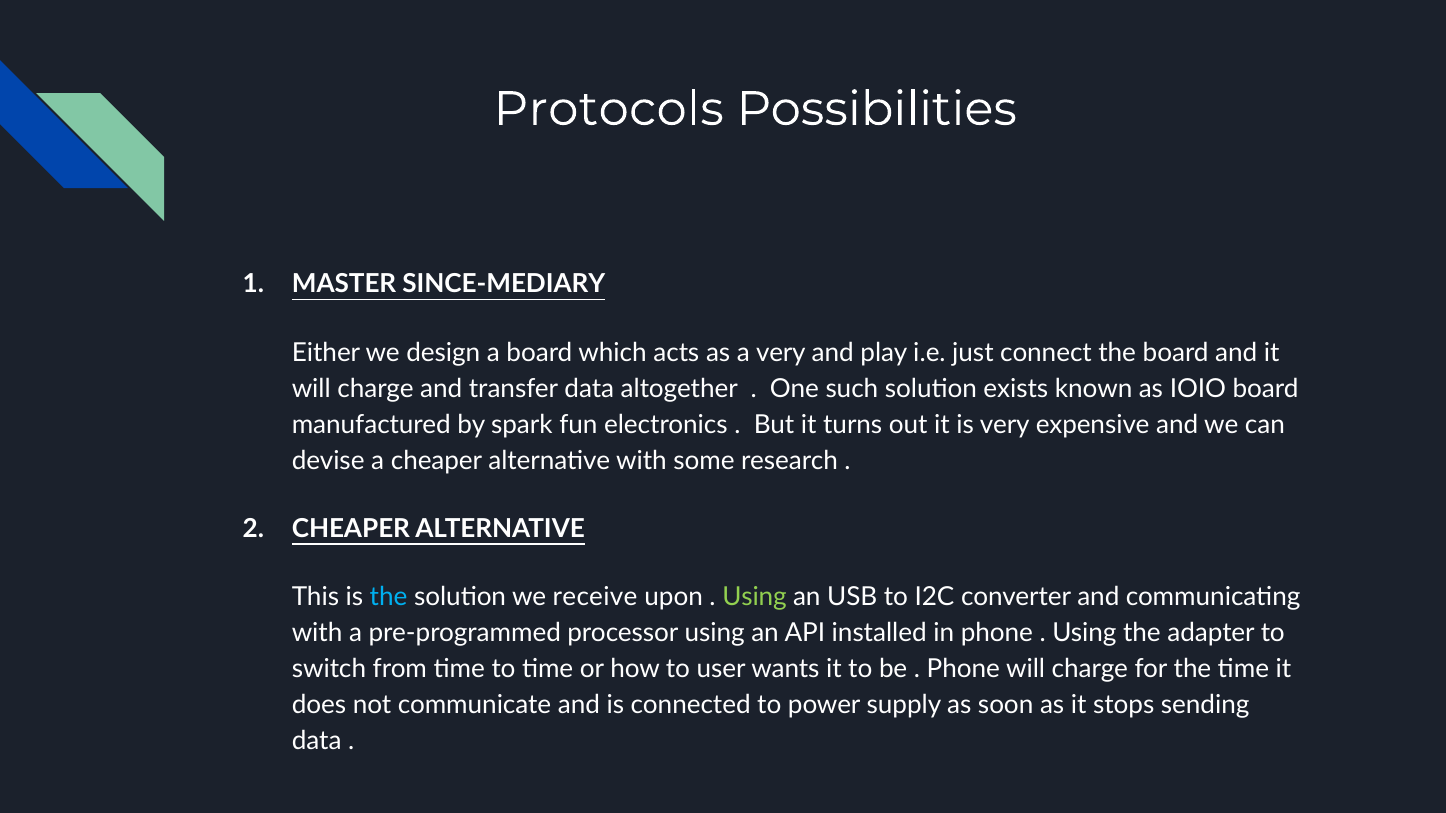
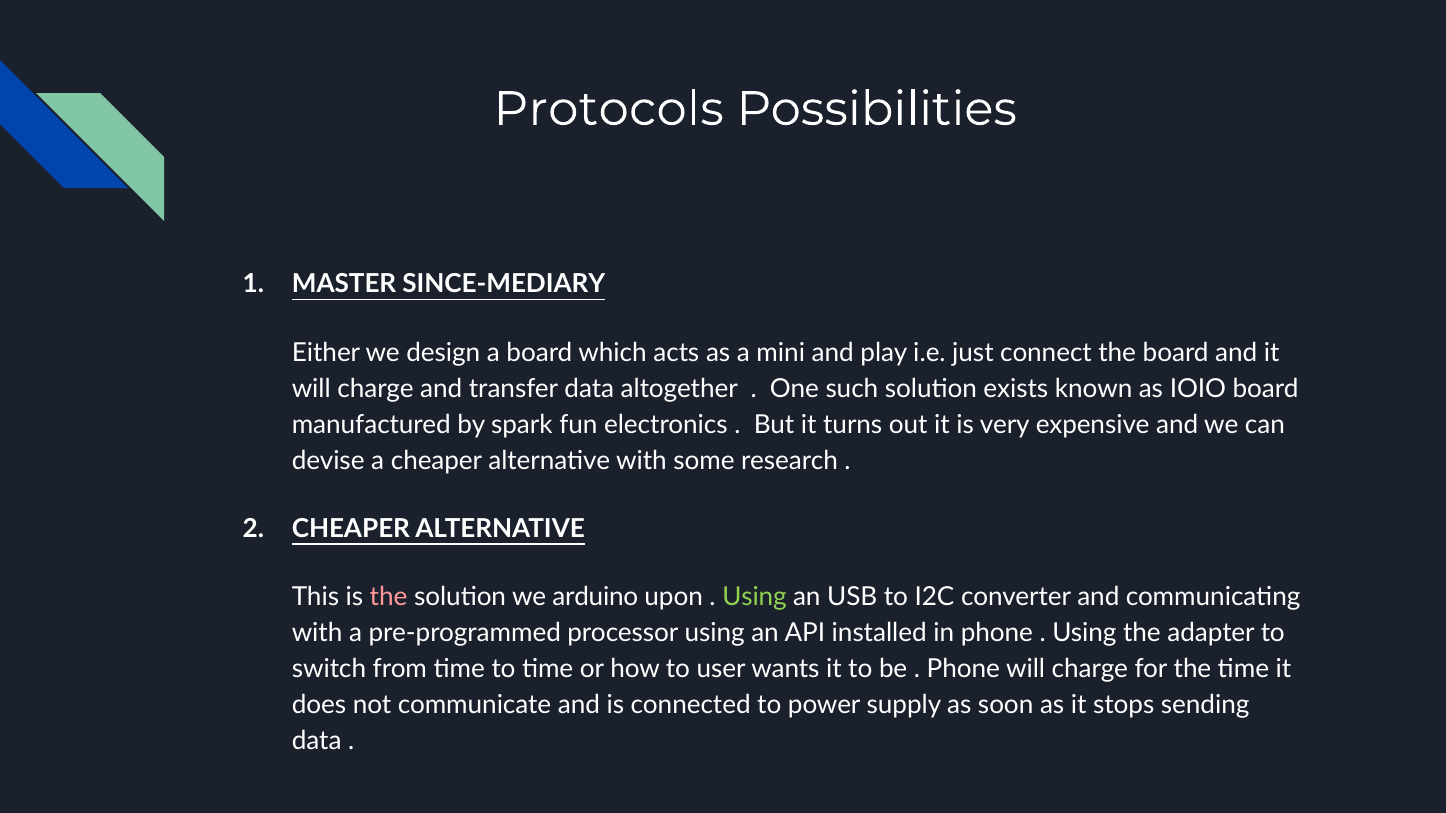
a very: very -> mini (781, 353)
the colour: light blue -> pink (389, 597)
receive: receive -> arduino (595, 597)
